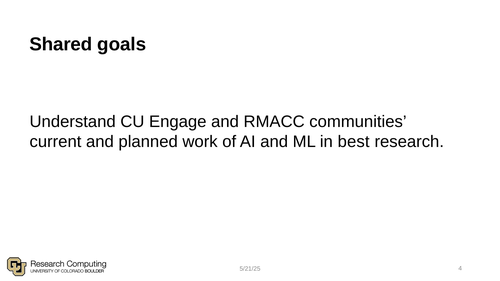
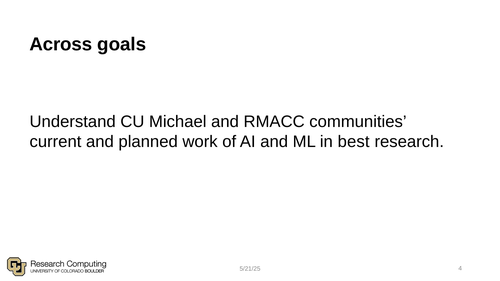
Shared: Shared -> Across (61, 44)
Engage: Engage -> Michael (178, 122)
